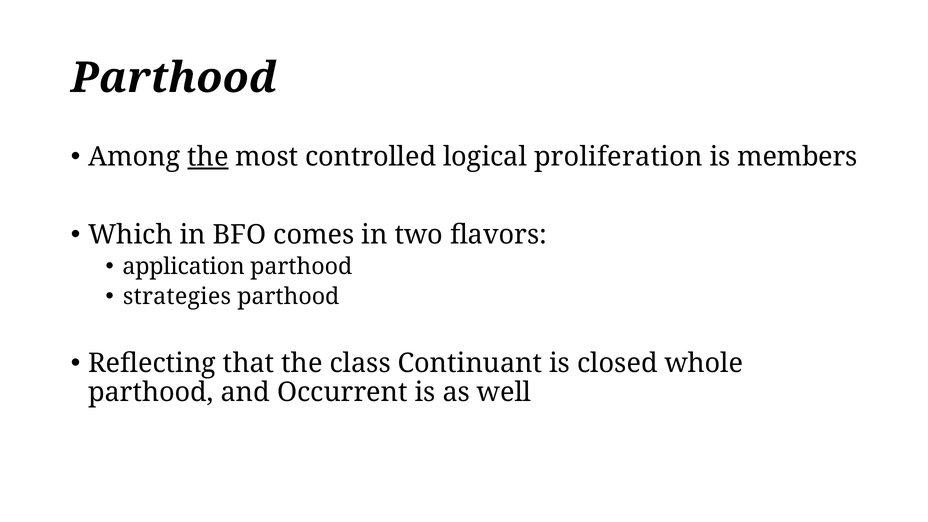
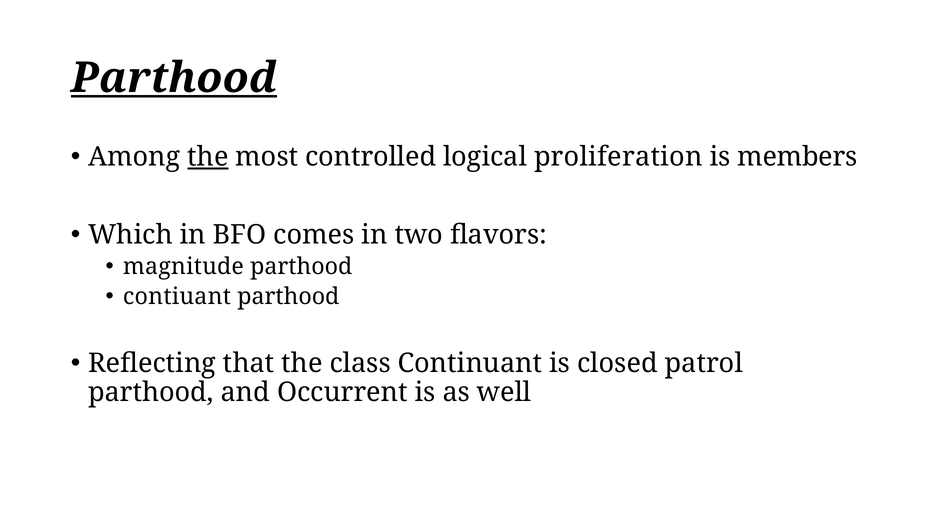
Parthood underline: none -> present (174, 78)
application: application -> magnitude (183, 267)
strategies: strategies -> contiuant (177, 297)
whole: whole -> patrol (704, 363)
